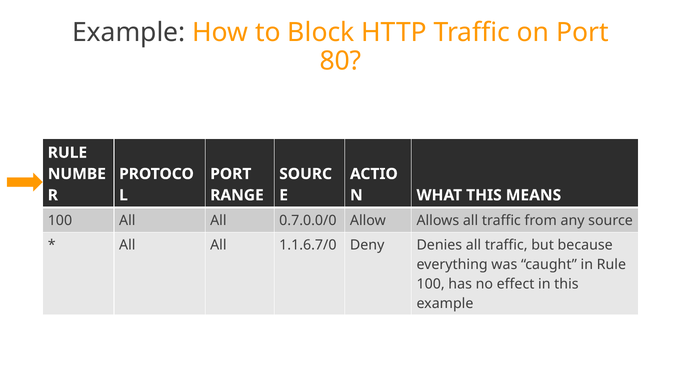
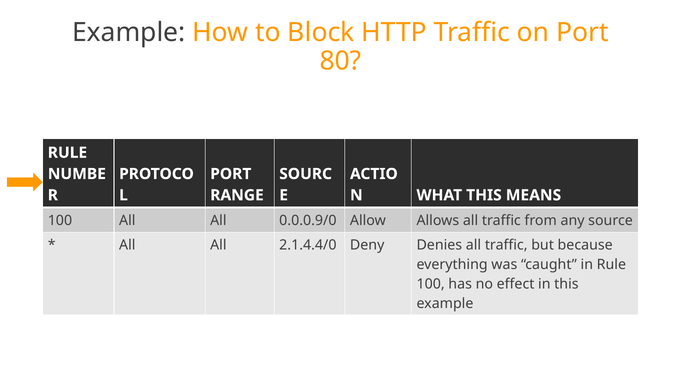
0.7.0.0/0: 0.7.0.0/0 -> 0.0.0.9/0 (308, 221)
1.1.6.7/0: 1.1.6.7/0 -> 2.1.4.4/0 (308, 245)
